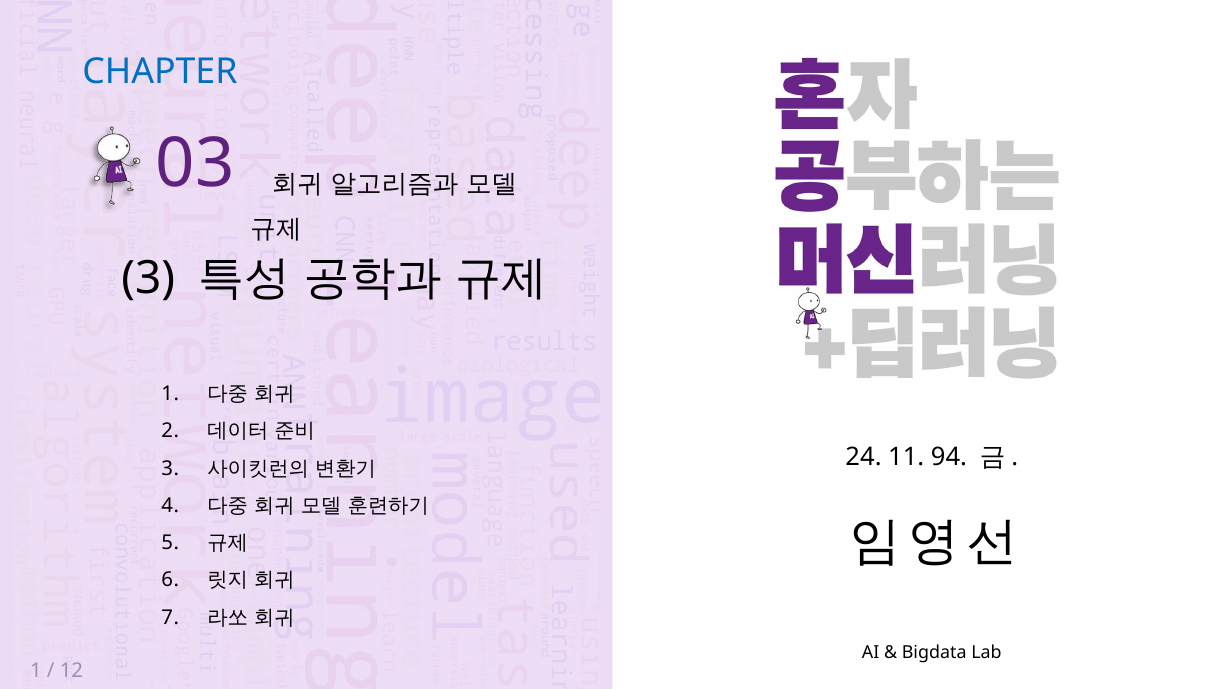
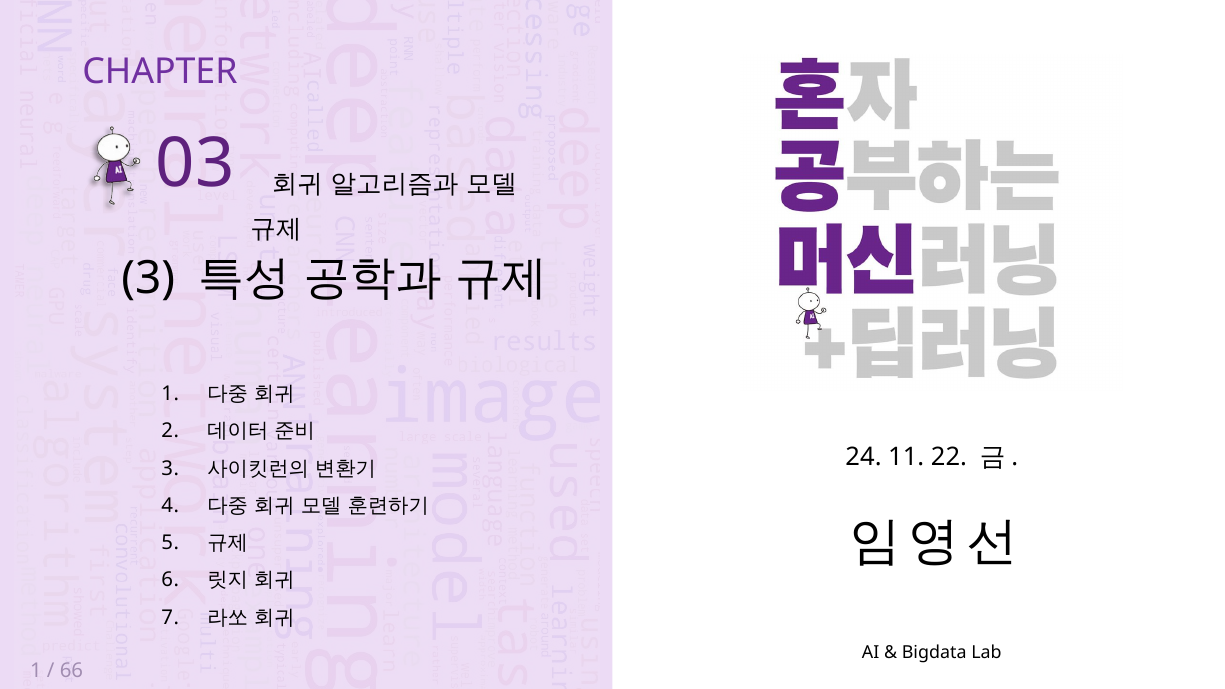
CHAPTER colour: blue -> purple (160, 71)
94: 94 -> 22 (949, 457)
12: 12 -> 66 (71, 670)
